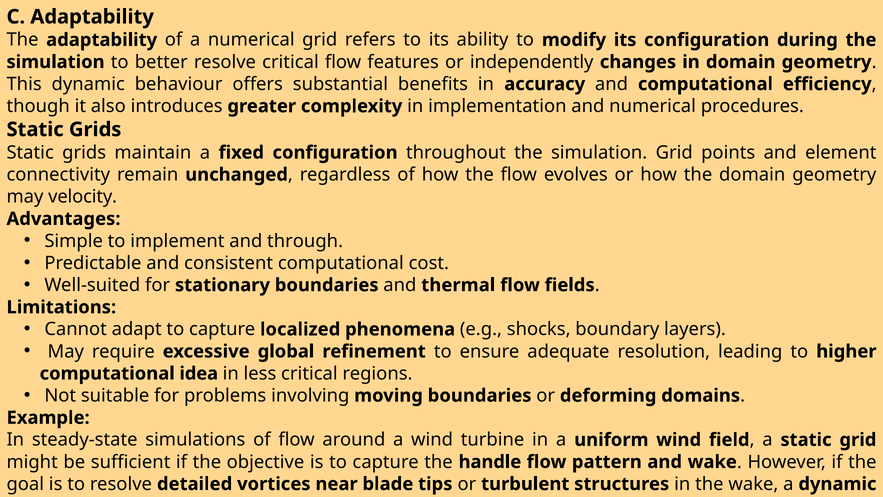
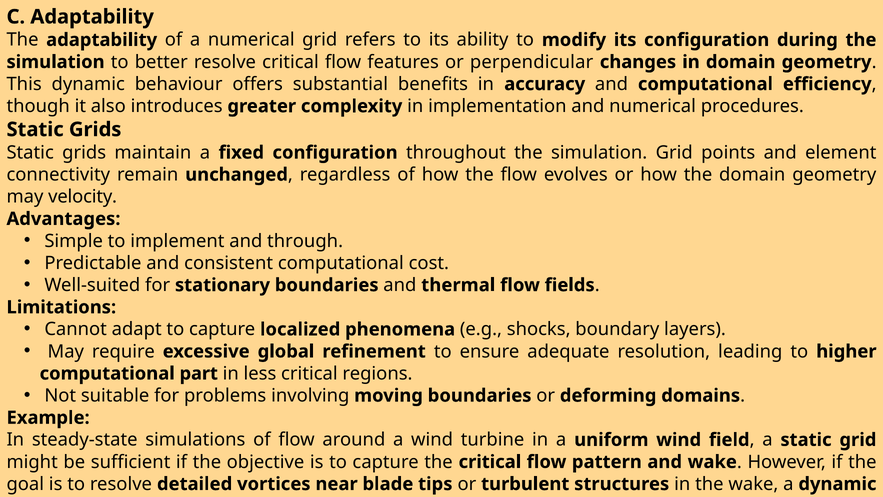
independently: independently -> perpendicular (532, 62)
idea: idea -> part (199, 373)
the handle: handle -> critical (490, 462)
